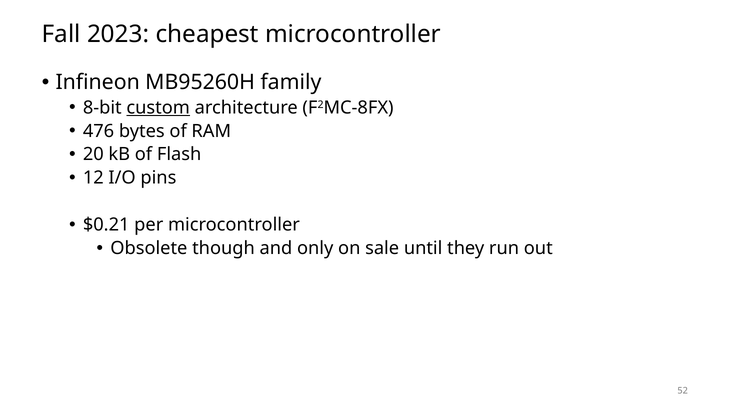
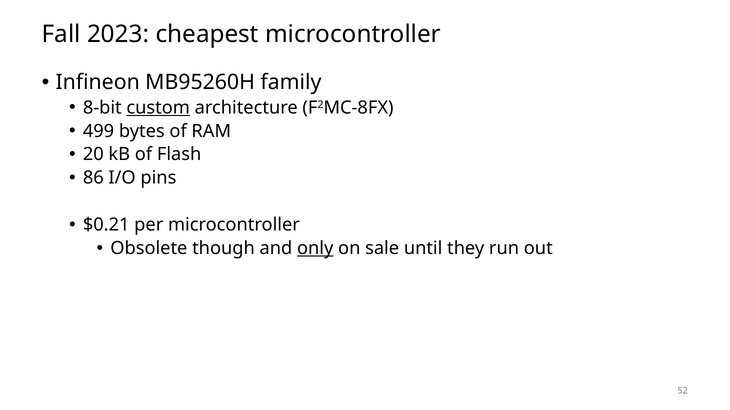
476: 476 -> 499 (99, 131)
12: 12 -> 86 (93, 178)
only underline: none -> present (315, 249)
